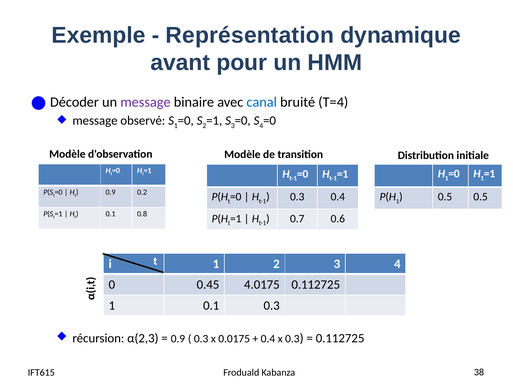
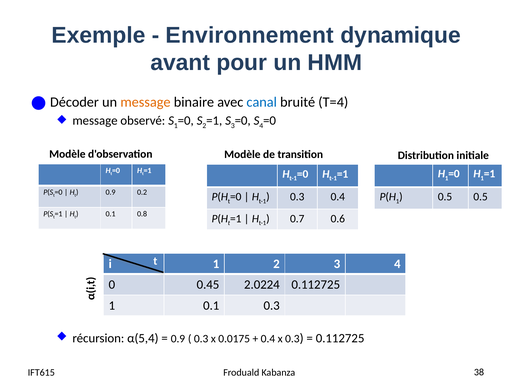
Représentation: Représentation -> Environnement (250, 35)
message colour: purple -> orange (145, 102)
4.0175: 4.0175 -> 2.0224 (262, 284)
α(2,3: α(2,3 -> α(5,4 (143, 338)
